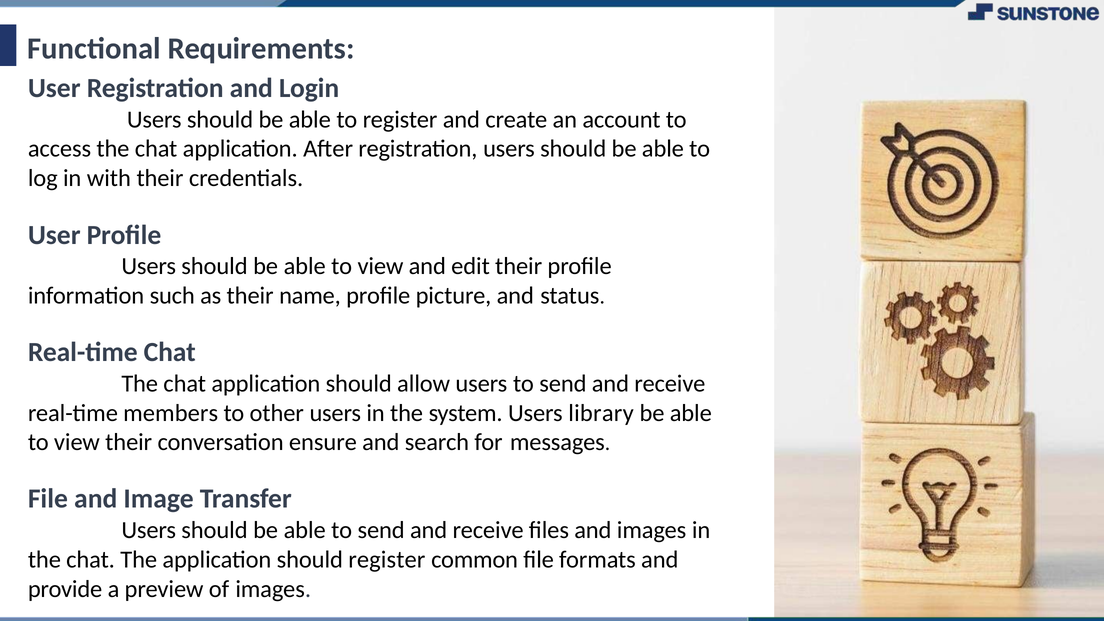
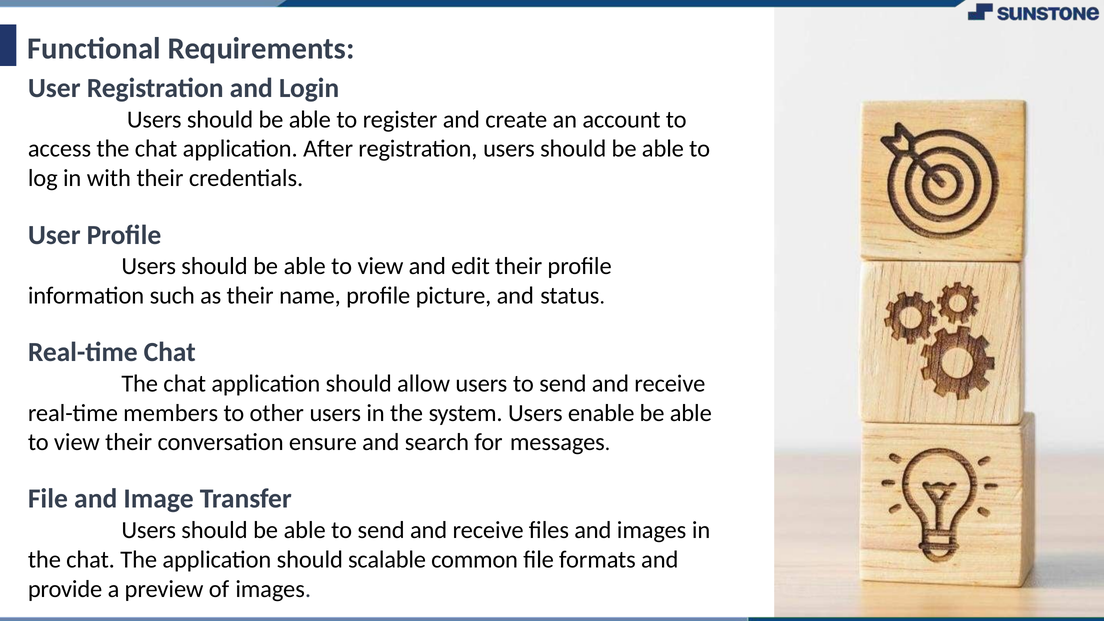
library: library -> enable (601, 413)
should register: register -> scalable (387, 560)
